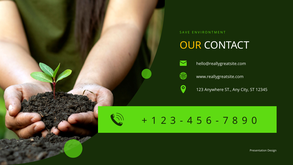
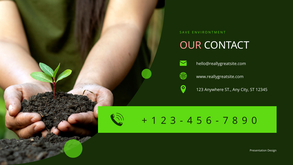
OUR colour: yellow -> pink (191, 45)
